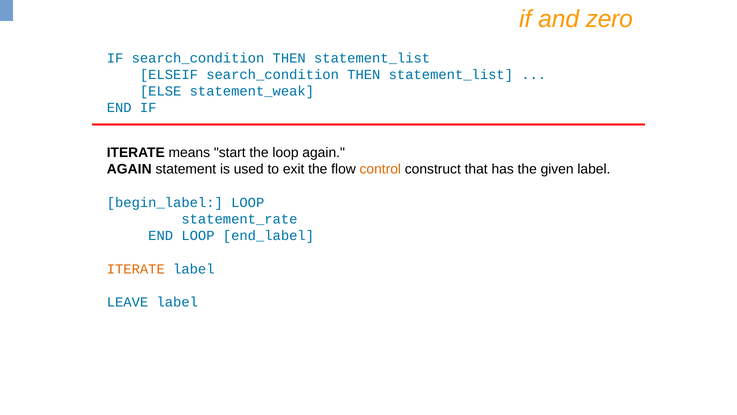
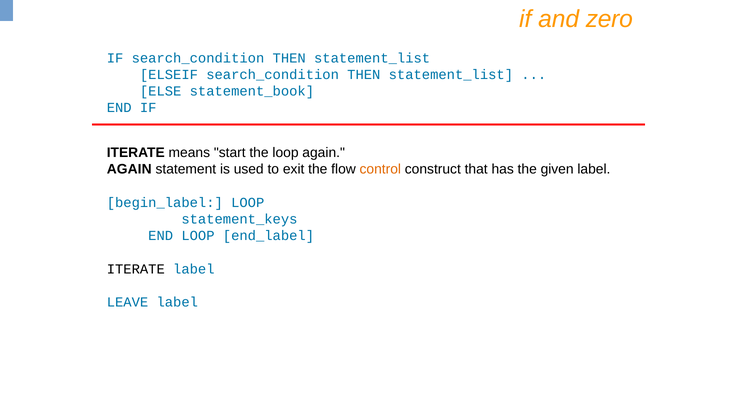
statement_weak: statement_weak -> statement_book (252, 91)
statement_rate: statement_rate -> statement_keys (239, 219)
ITERATE colour: orange -> black (136, 269)
